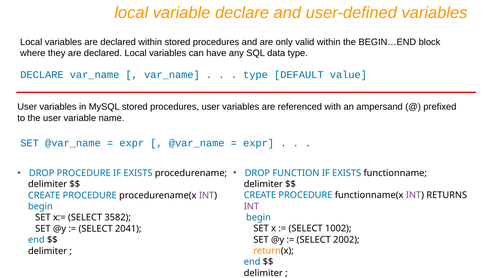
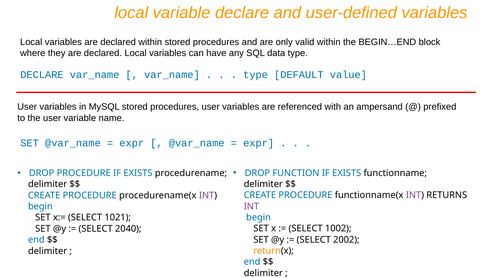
3582: 3582 -> 1021 (118, 218)
2041: 2041 -> 2040 (128, 229)
